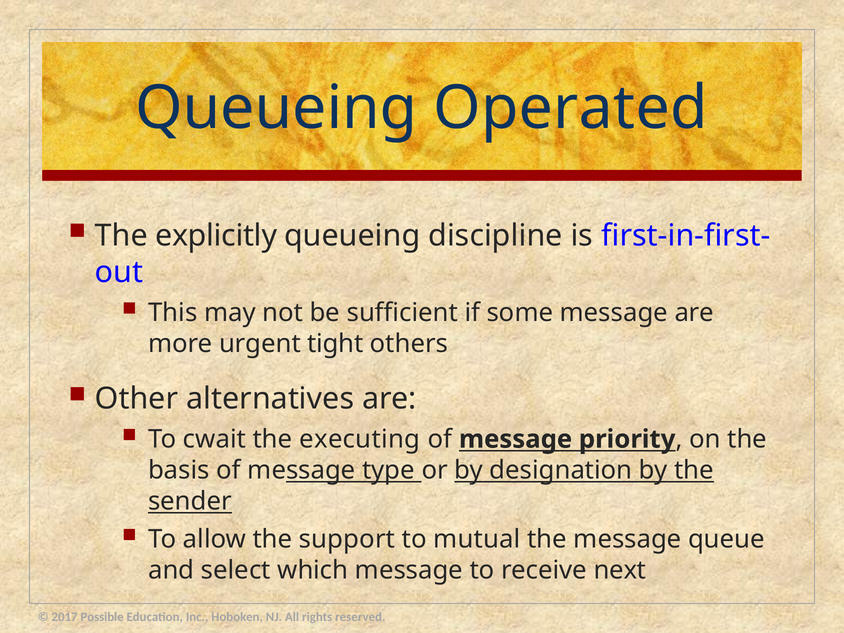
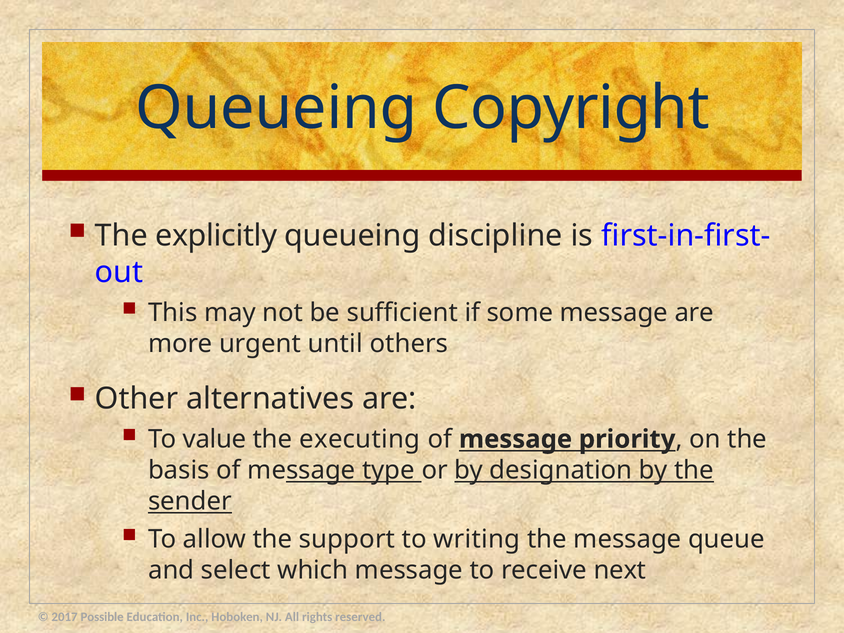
Operated: Operated -> Copyright (571, 108)
tight: tight -> until (335, 344)
cwait: cwait -> value (215, 439)
mutual: mutual -> writing (477, 539)
